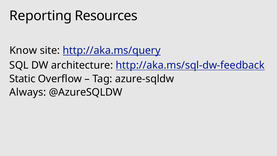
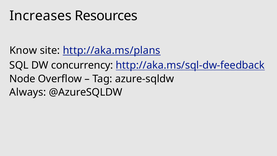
Reporting: Reporting -> Increases (41, 16)
http://aka.ms/query: http://aka.ms/query -> http://aka.ms/plans (112, 50)
architecture: architecture -> concurrency (82, 65)
Static: Static -> Node (22, 79)
